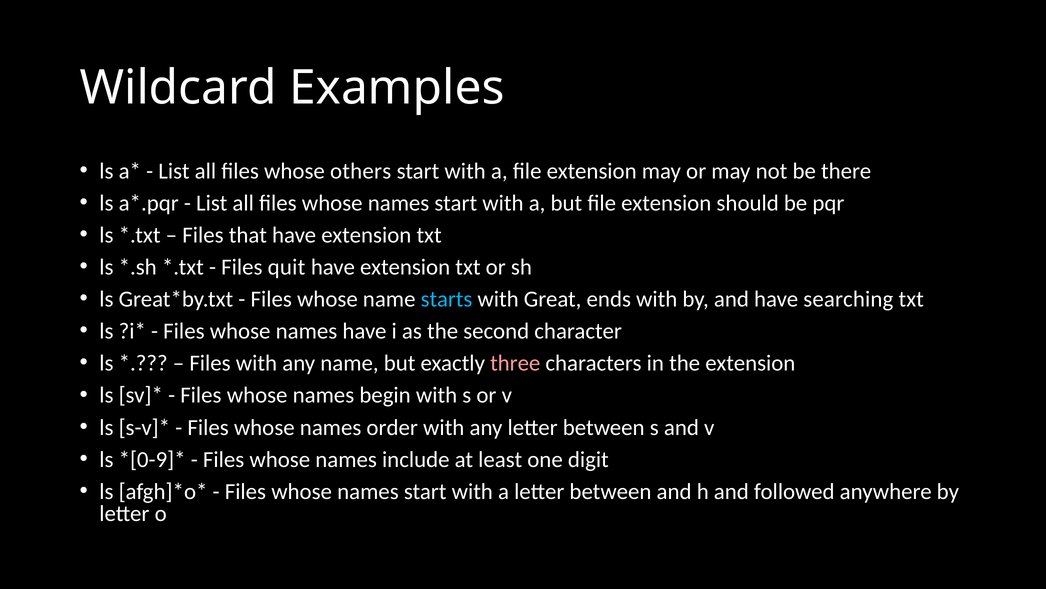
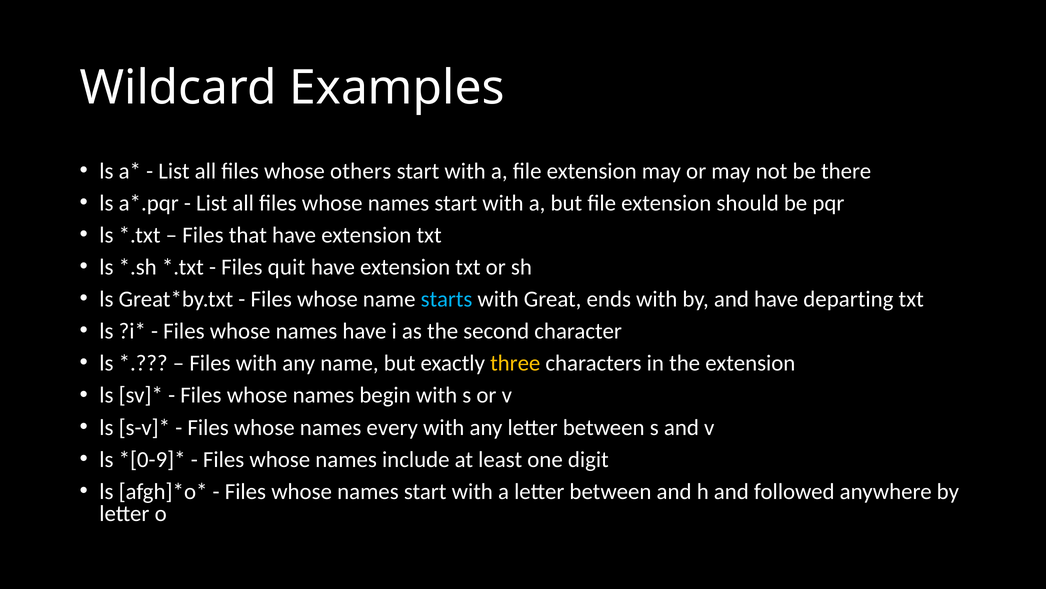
searching: searching -> departing (848, 299)
three colour: pink -> yellow (515, 363)
order: order -> every (392, 427)
